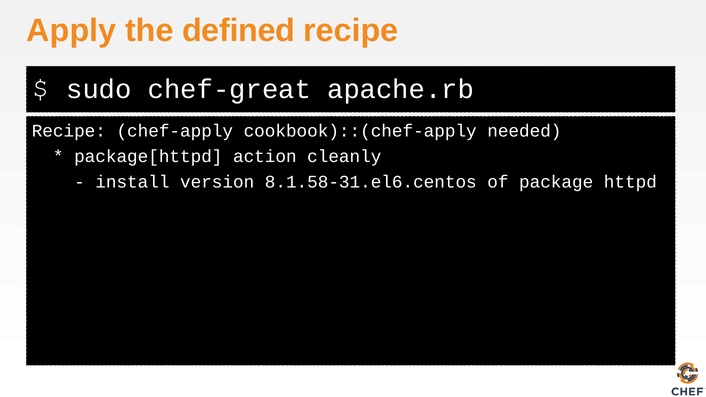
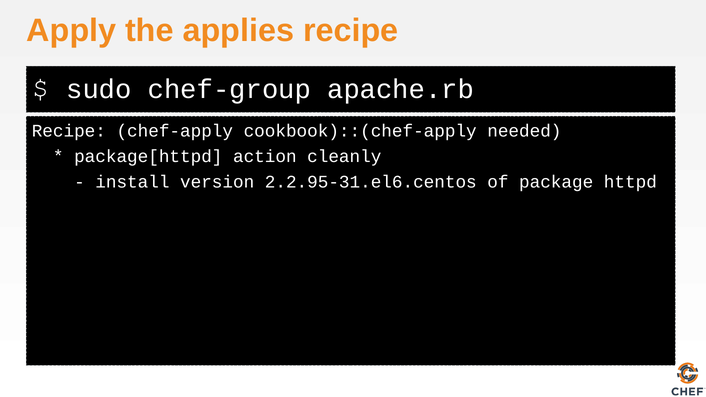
defined: defined -> applies (238, 31)
chef-great: chef-great -> chef-group (229, 89)
8.1.58-31.el6.centos: 8.1.58-31.el6.centos -> 2.2.95-31.el6.centos (371, 182)
